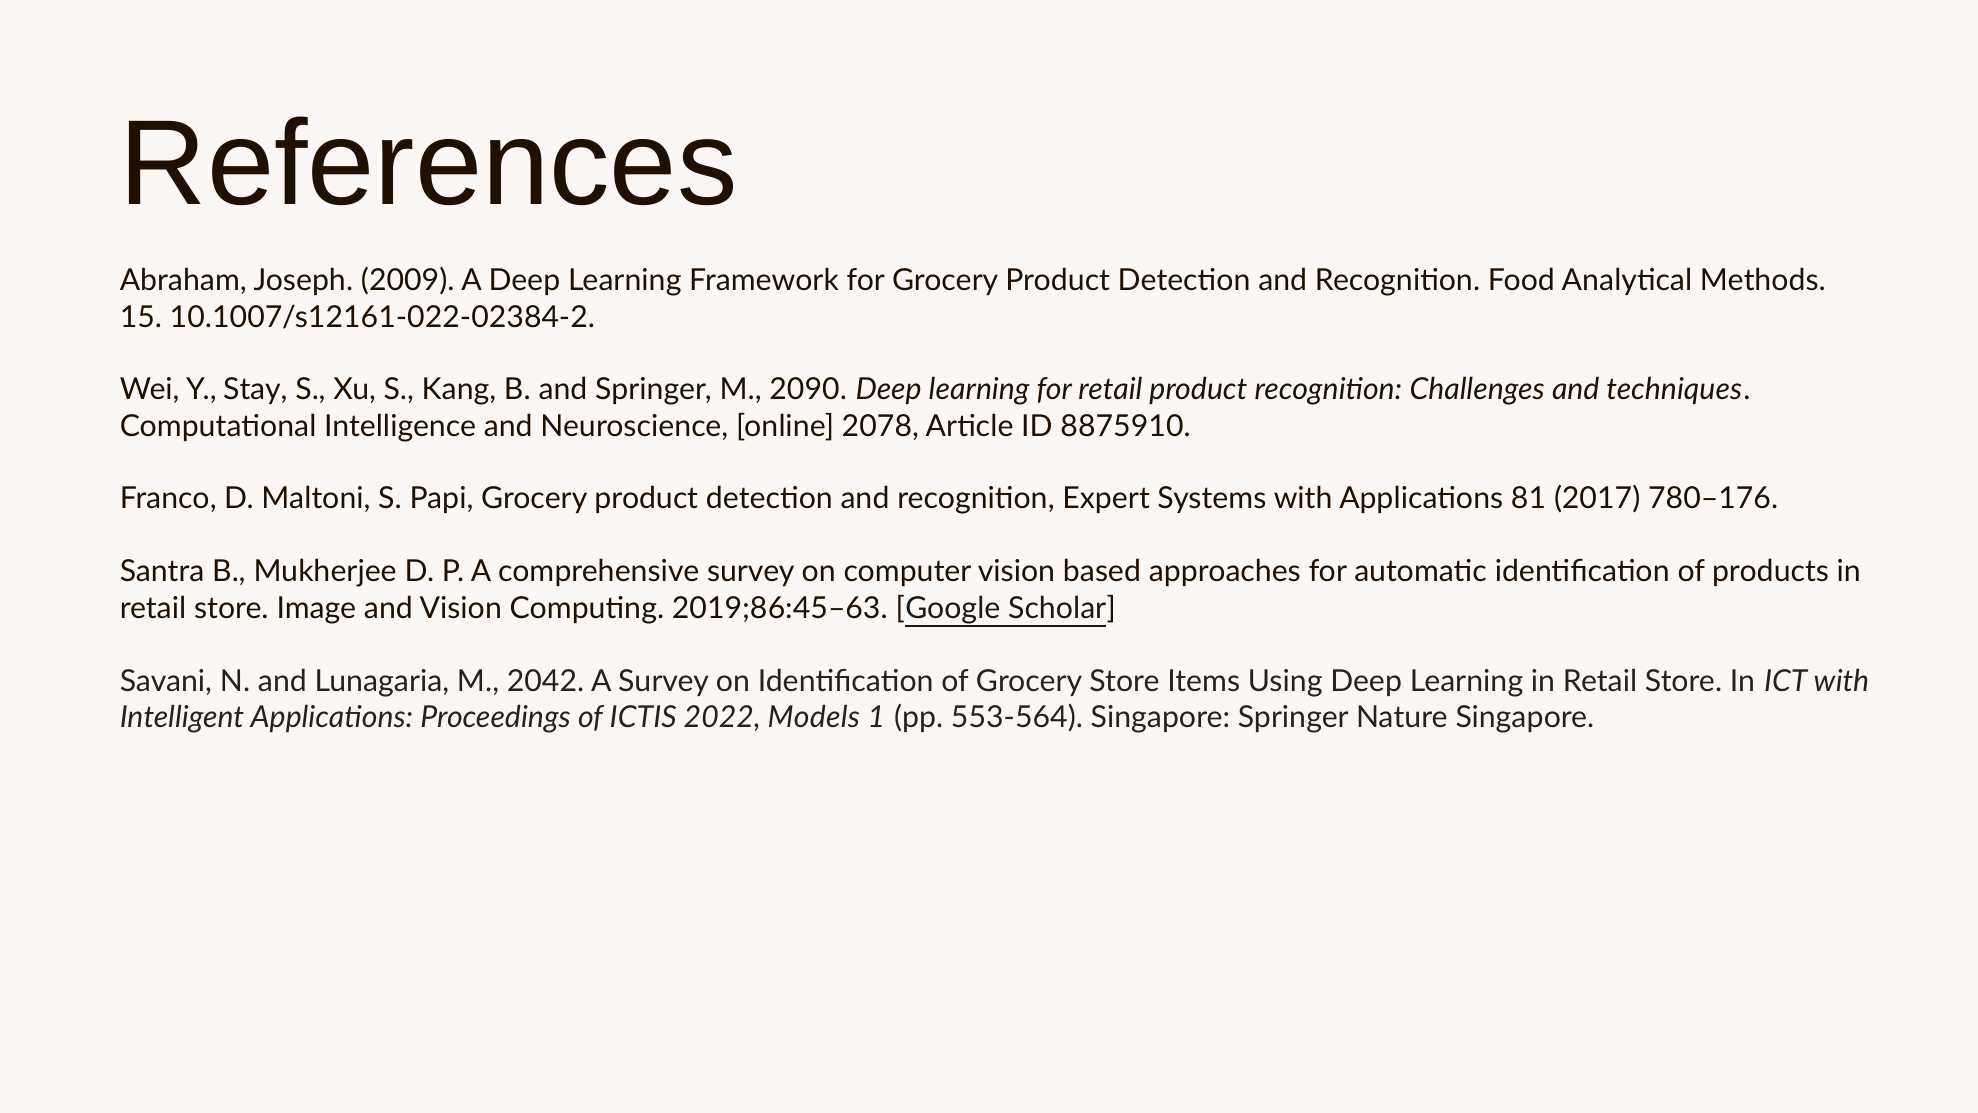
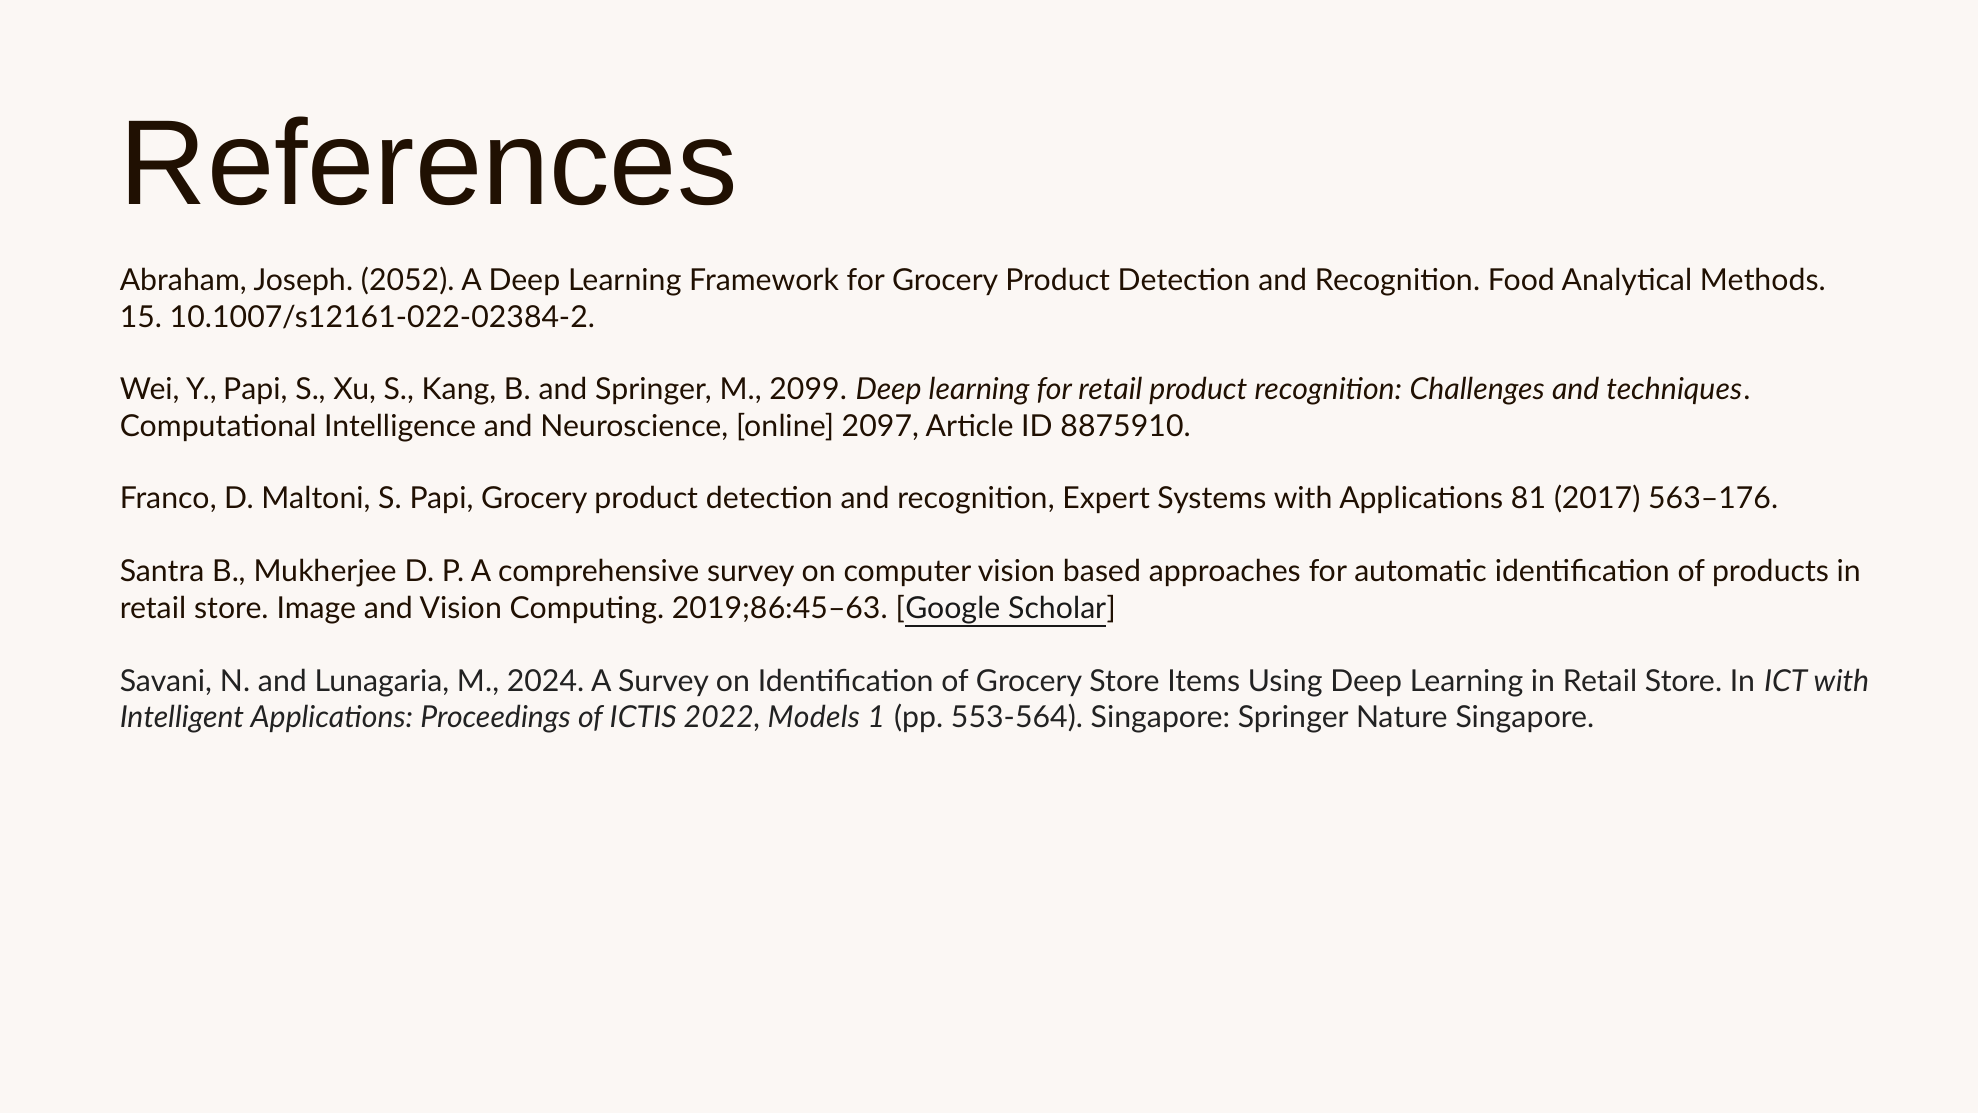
2009: 2009 -> 2052 (408, 281)
Y Stay: Stay -> Papi (255, 390)
2090: 2090 -> 2099 (808, 390)
2078: 2078 -> 2097 (880, 426)
780–176: 780–176 -> 563–176 (1713, 499)
2042: 2042 -> 2024 (546, 681)
